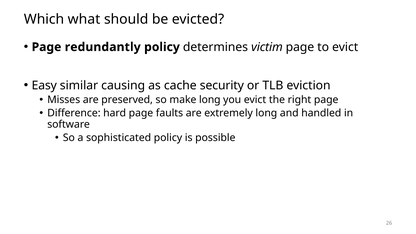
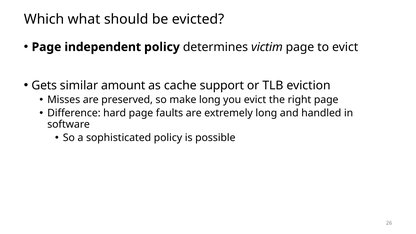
redundantly: redundantly -> independent (103, 47)
Easy: Easy -> Gets (44, 85)
causing: causing -> amount (123, 85)
security: security -> support (222, 85)
